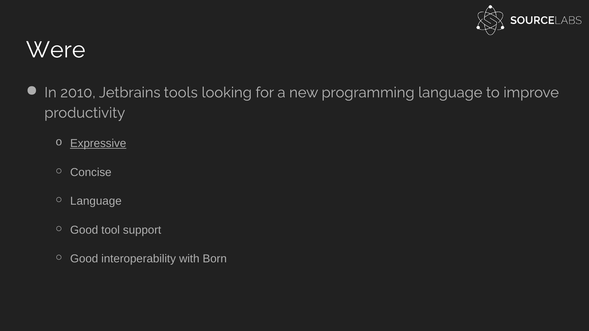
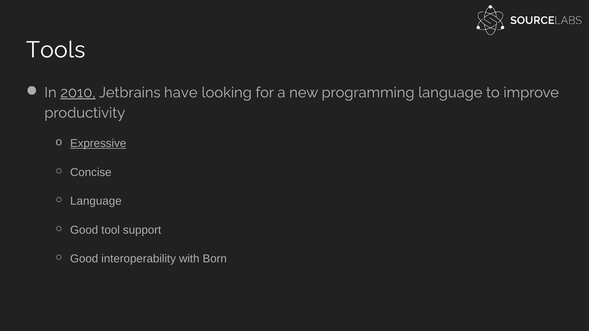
Were: Were -> Tools (56, 50)
2010 underline: none -> present (78, 93)
tools: tools -> have (181, 93)
